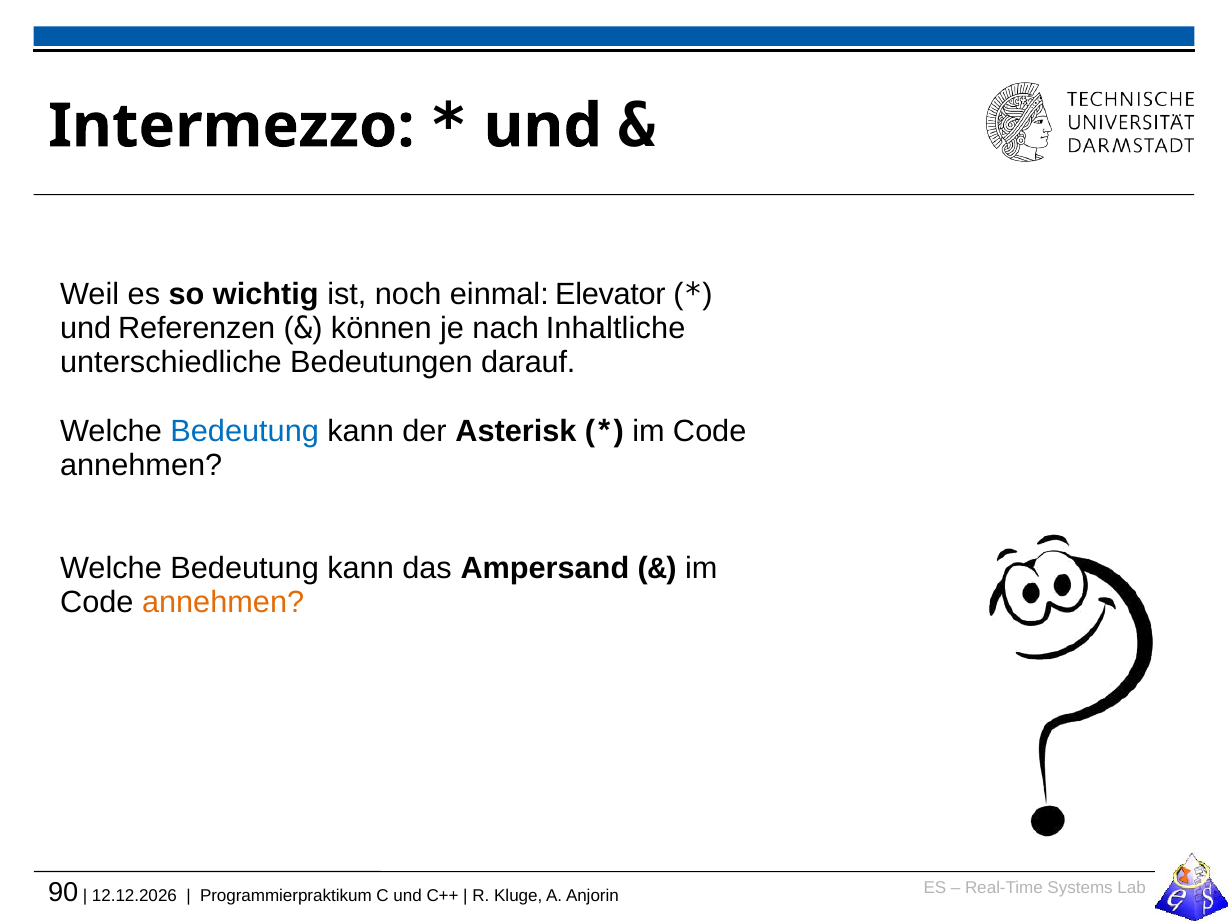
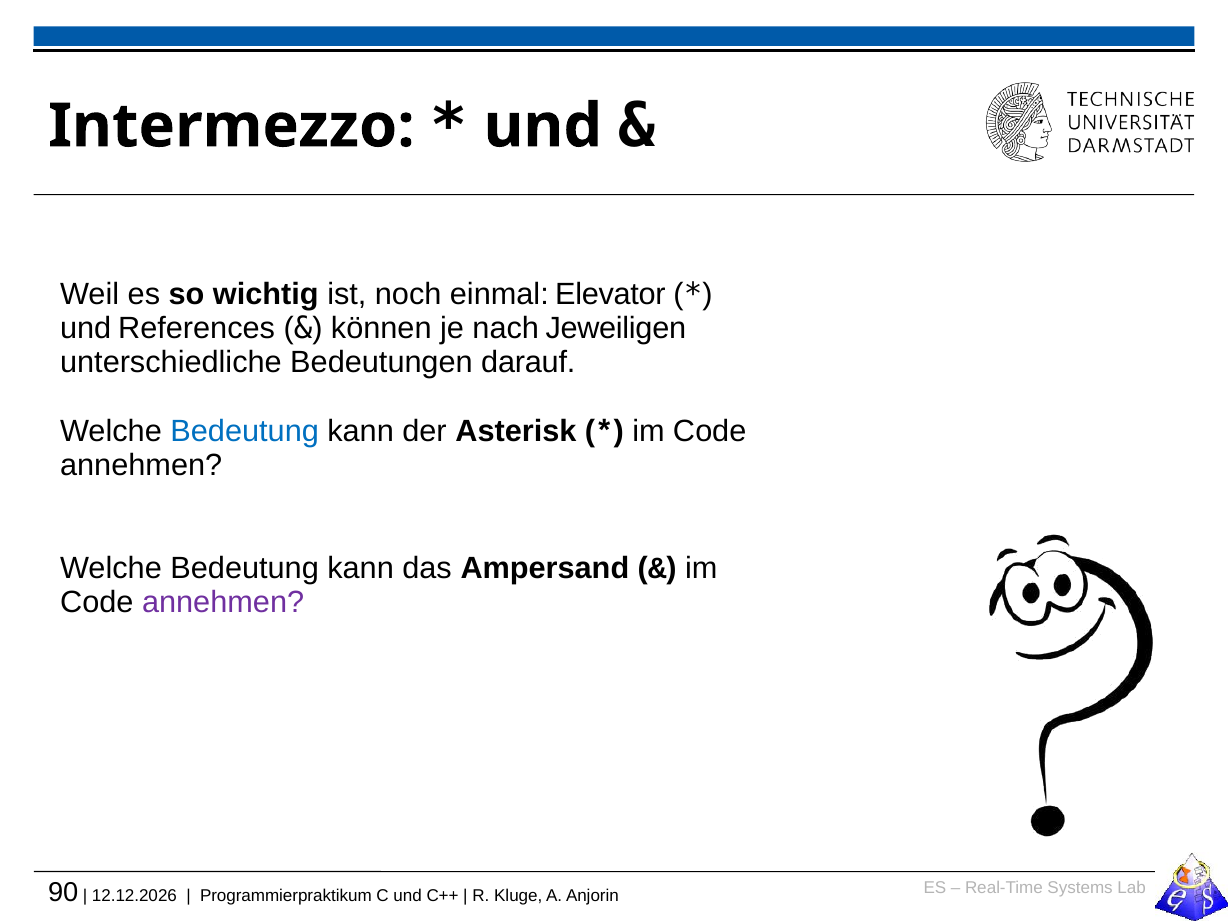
Referenzen: Referenzen -> References (197, 329)
Inhaltliche: Inhaltliche -> Jeweiligen (616, 329)
annehmen colour: orange -> purple (223, 603)
